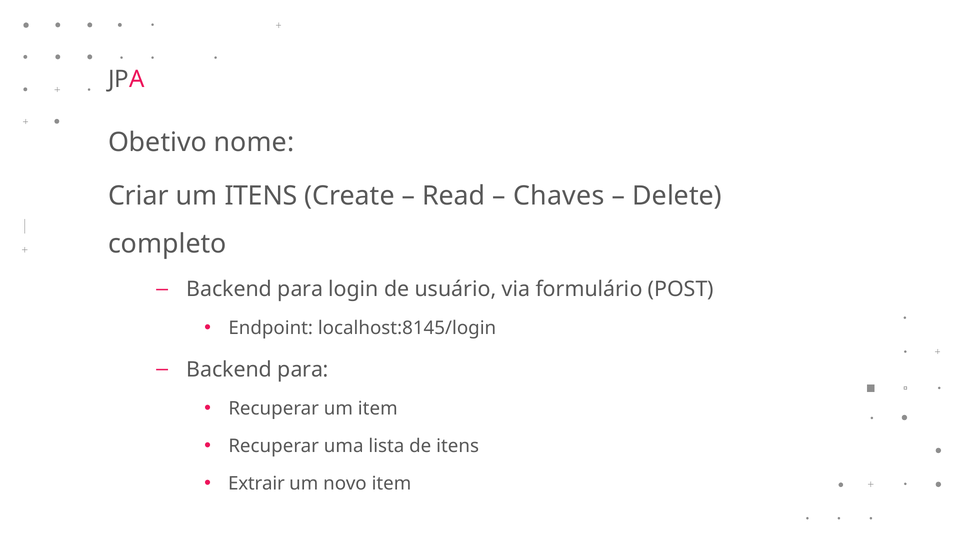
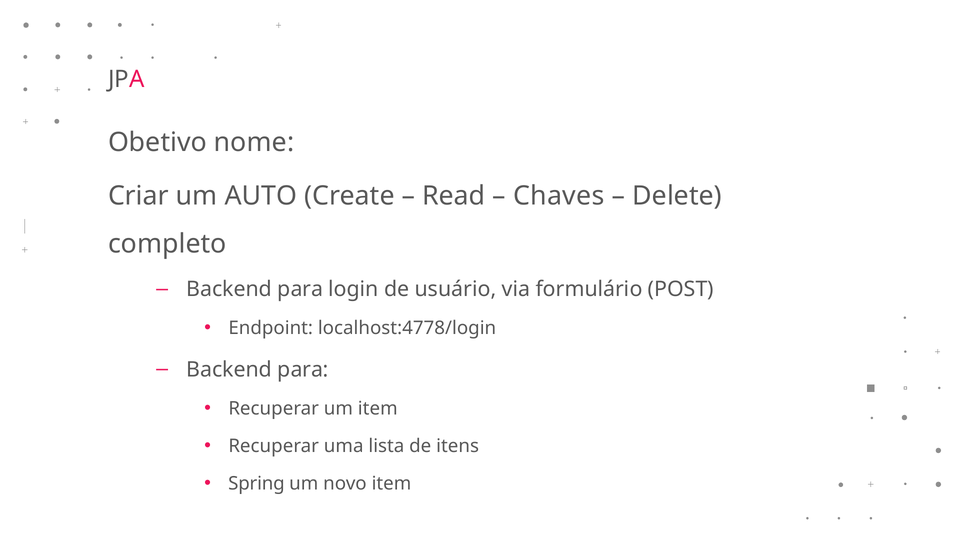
um ITENS: ITENS -> AUTO (261, 196)
localhost:8145/login: localhost:8145/login -> localhost:4778/login (407, 328)
Extrair: Extrair -> Spring (256, 484)
